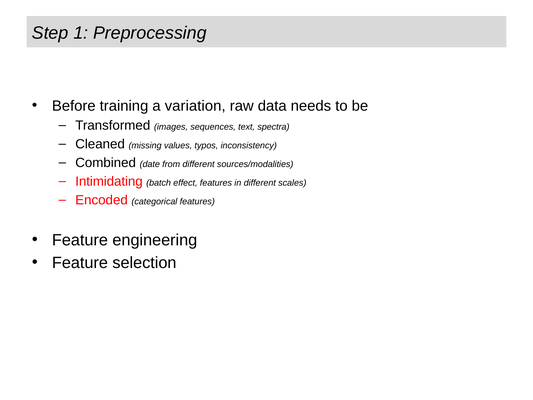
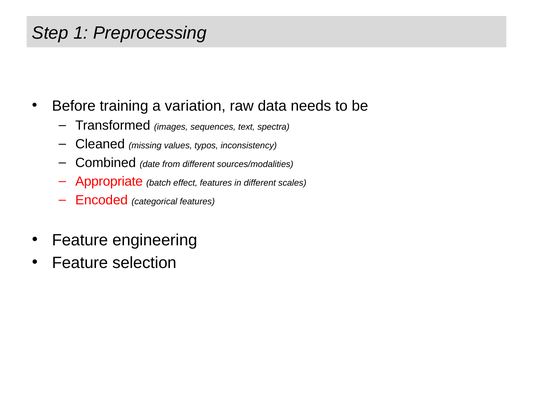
Intimidating: Intimidating -> Appropriate (109, 181)
